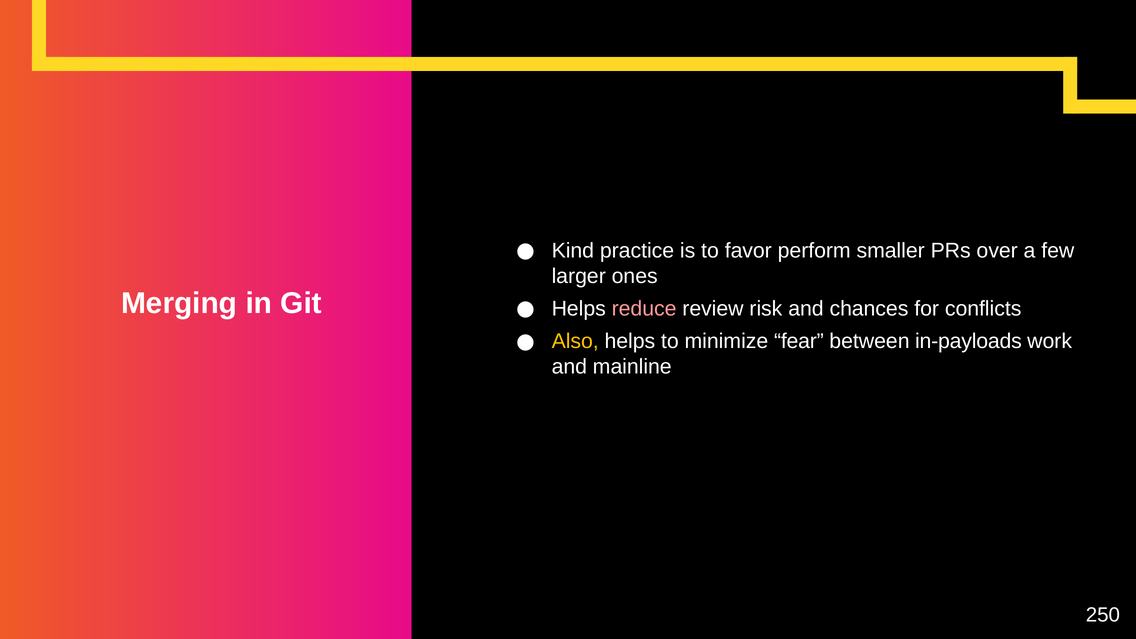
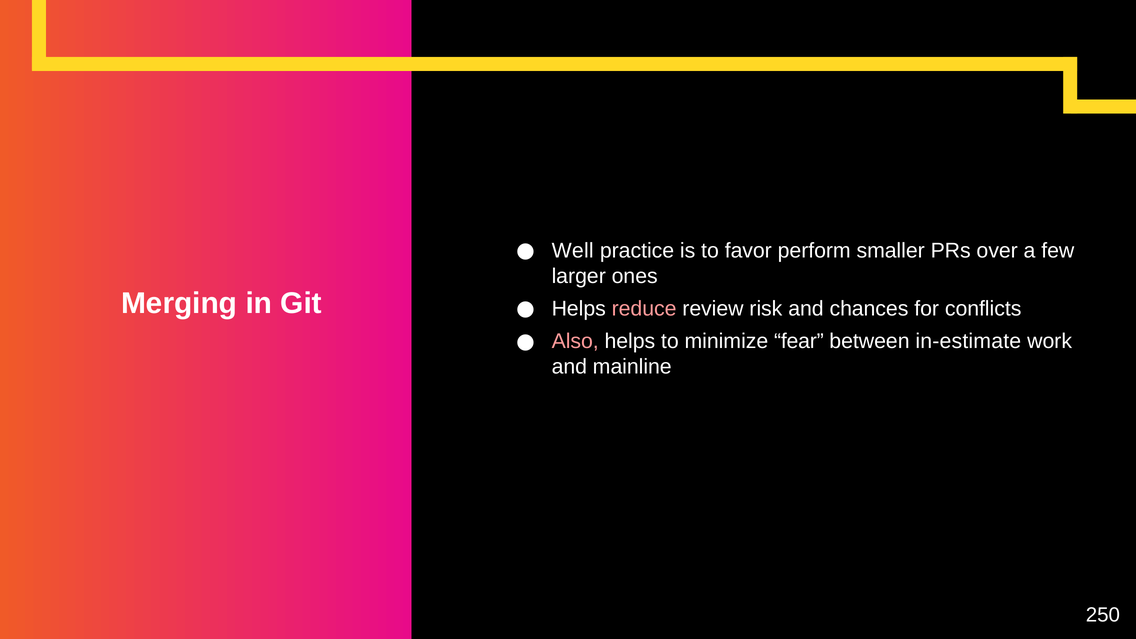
Kind: Kind -> Well (573, 251)
Also colour: yellow -> pink (575, 341)
in-payloads: in-payloads -> in-estimate (968, 341)
